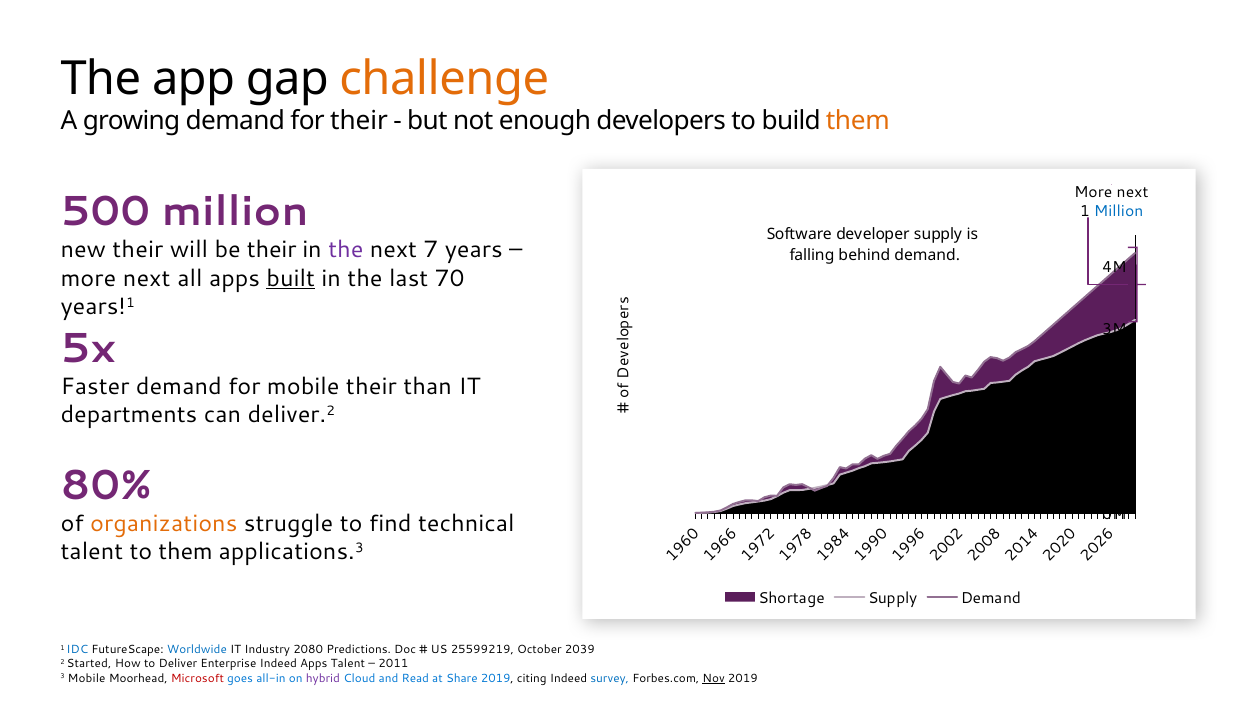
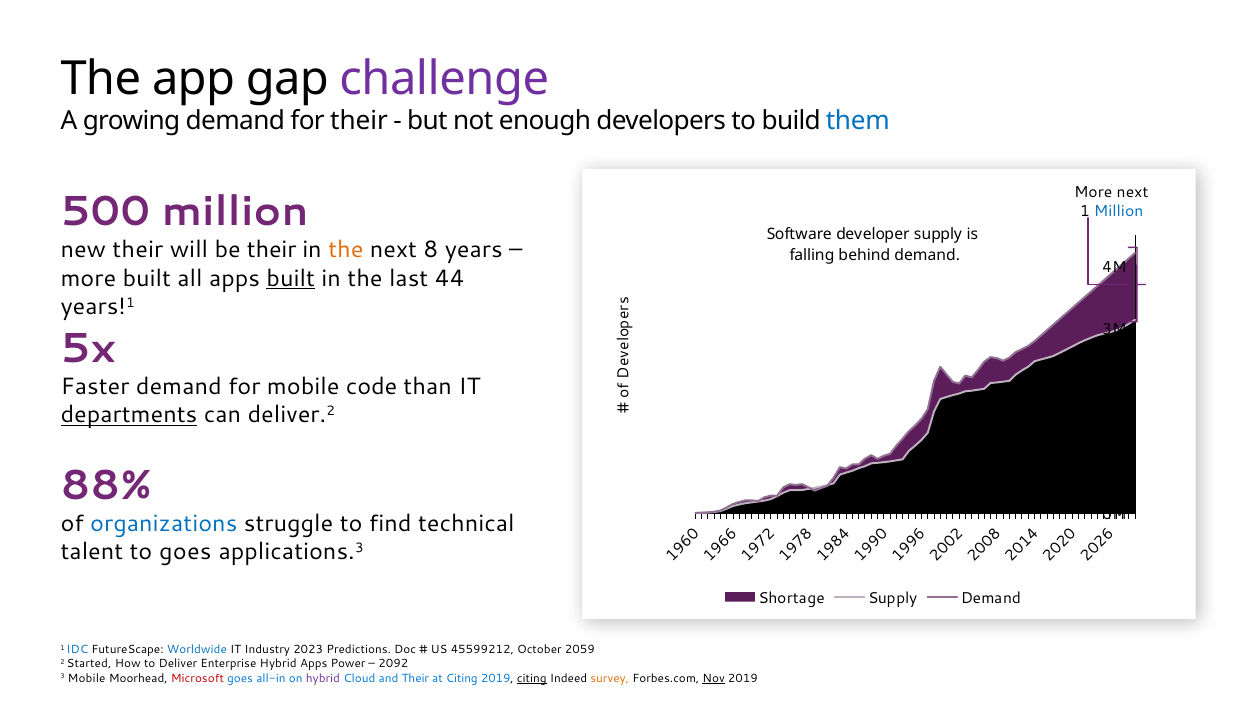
challenge colour: orange -> purple (444, 79)
them colour: orange -> blue (858, 121)
the colour: purple -> orange (346, 250)
next 7: 7 -> 8 (431, 250)
next: next -> built (147, 278)
70: 70 -> 44 (450, 278)
mobile their: their -> code (372, 387)
departments underline: none -> present (129, 415)
80%: 80% -> 88% (106, 486)
organizations colour: orange -> blue (164, 524)
to them: them -> goes (185, 552)
2080: 2080 -> 2023 (308, 650)
25599219: 25599219 -> 45599212 (482, 650)
2039: 2039 -> 2059 (580, 650)
Enterprise Indeed: Indeed -> Hybrid (278, 664)
Apps Talent: Talent -> Power (348, 664)
2011: 2011 -> 2092 (393, 664)
and Read: Read -> Their (415, 679)
at Share: Share -> Citing (462, 679)
citing underline: none -> present (532, 679)
survey colour: blue -> orange (610, 679)
